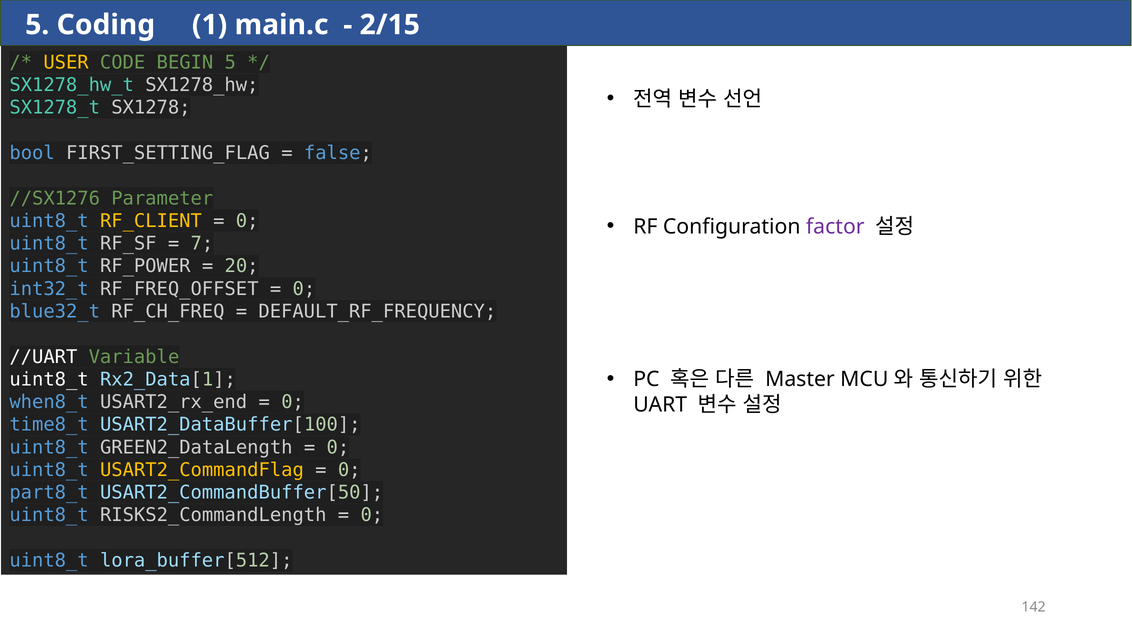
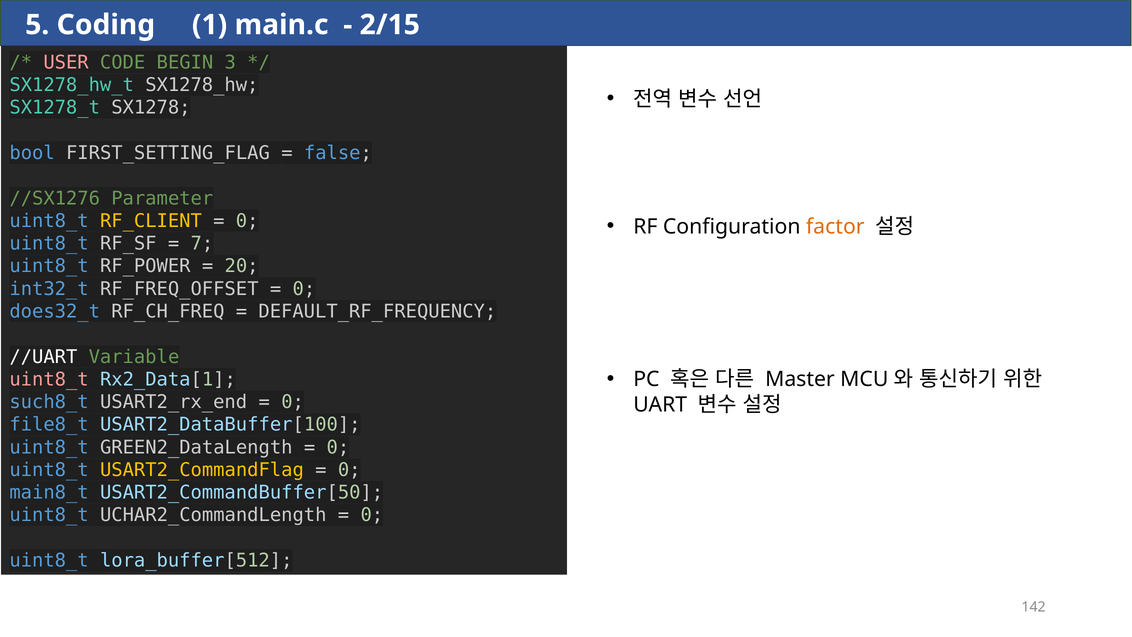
USER colour: yellow -> pink (66, 62)
BEGIN 5: 5 -> 3 (230, 62)
factor colour: purple -> orange (835, 226)
blue32_t: blue32_t -> does32_t (55, 311)
uint8_t colour: white -> pink (49, 379)
when8_t: when8_t -> such8_t (49, 402)
time8_t: time8_t -> file8_t (49, 425)
part8_t: part8_t -> main8_t (49, 492)
RISKS2_CommandLength: RISKS2_CommandLength -> UCHAR2_CommandLength (213, 515)
